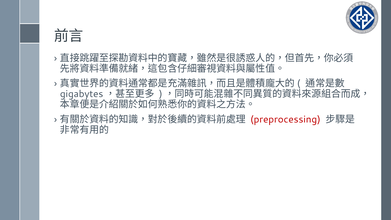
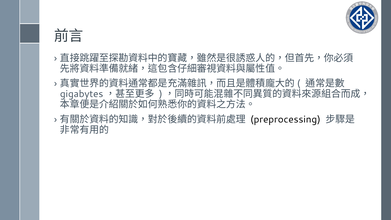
preprocessing colour: red -> black (285, 119)
